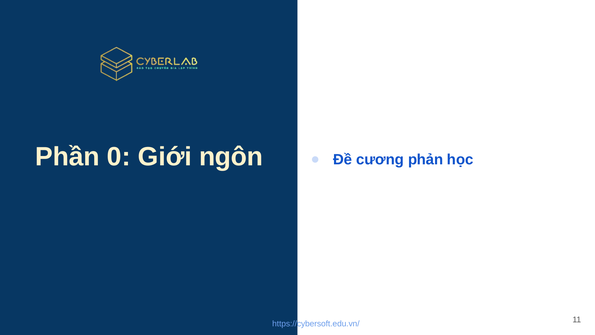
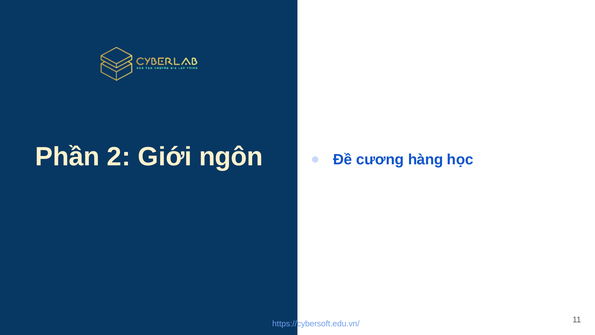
0: 0 -> 2 (119, 157)
phản: phản -> hàng (426, 159)
